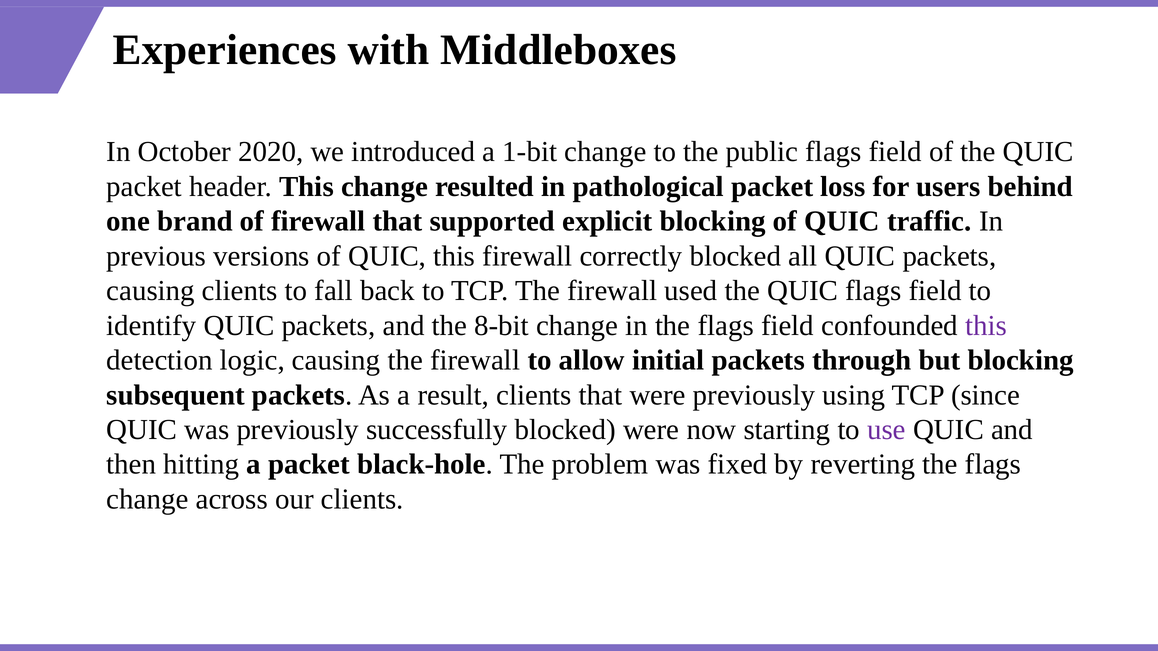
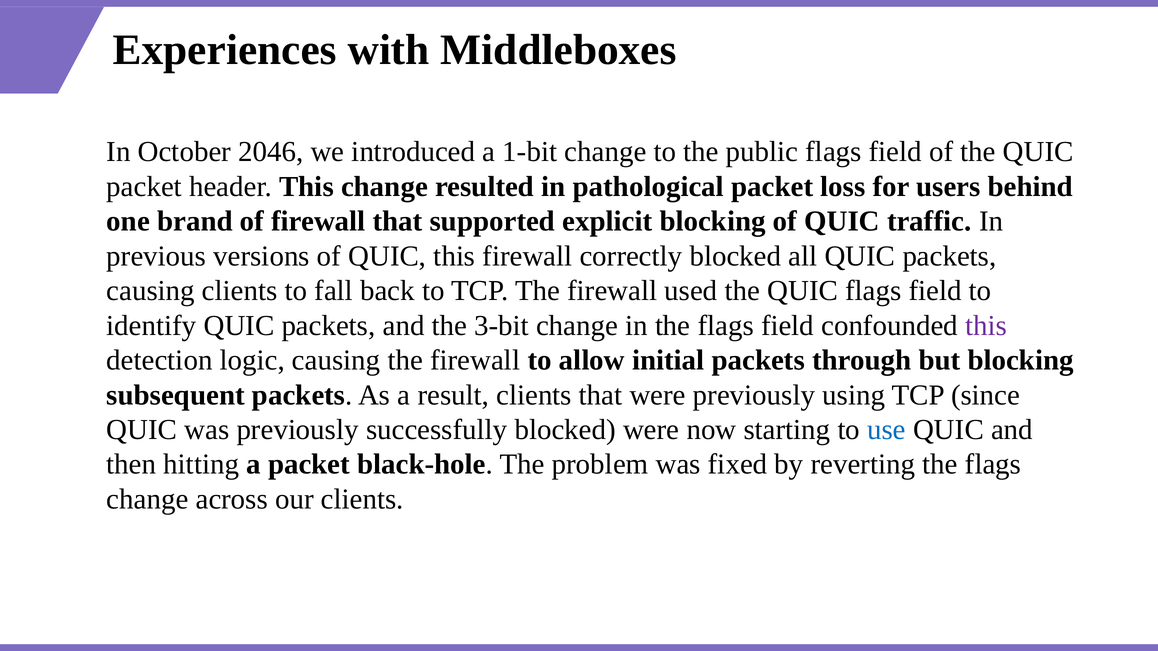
2020: 2020 -> 2046 (271, 152)
8-bit: 8-bit -> 3-bit (502, 326)
use colour: purple -> blue (887, 430)
